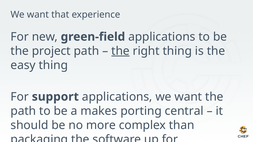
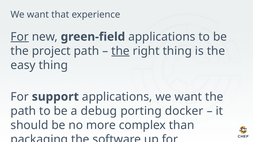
For underline: none -> present (20, 37)
makes: makes -> debug (99, 111)
central: central -> docker (184, 111)
